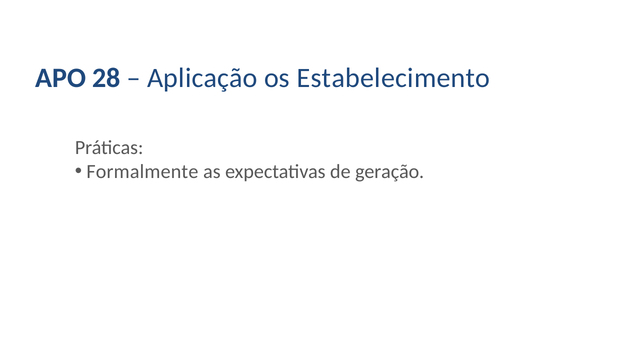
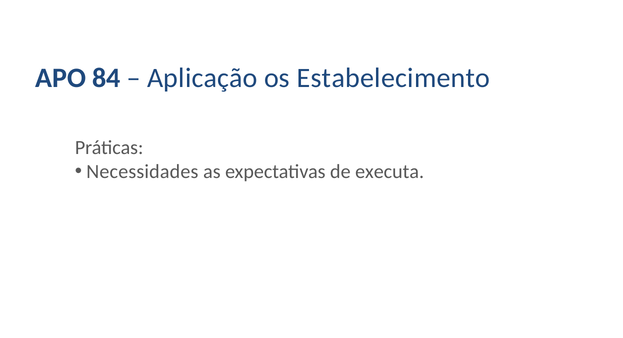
28: 28 -> 84 (106, 78)
Formalmente: Formalmente -> Necessidades (142, 172)
geração: geração -> executa (390, 172)
